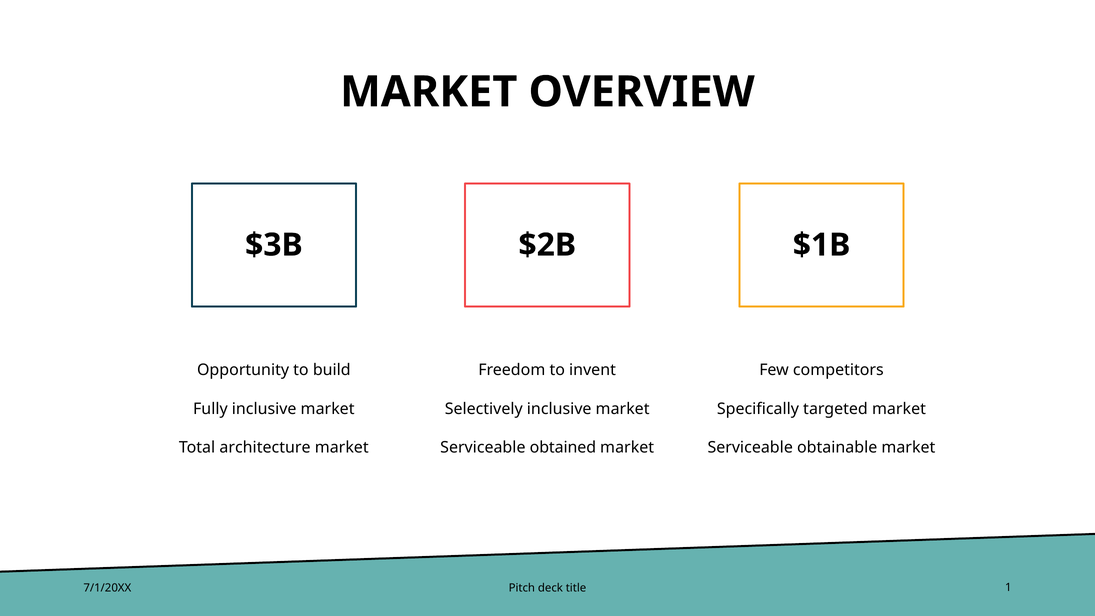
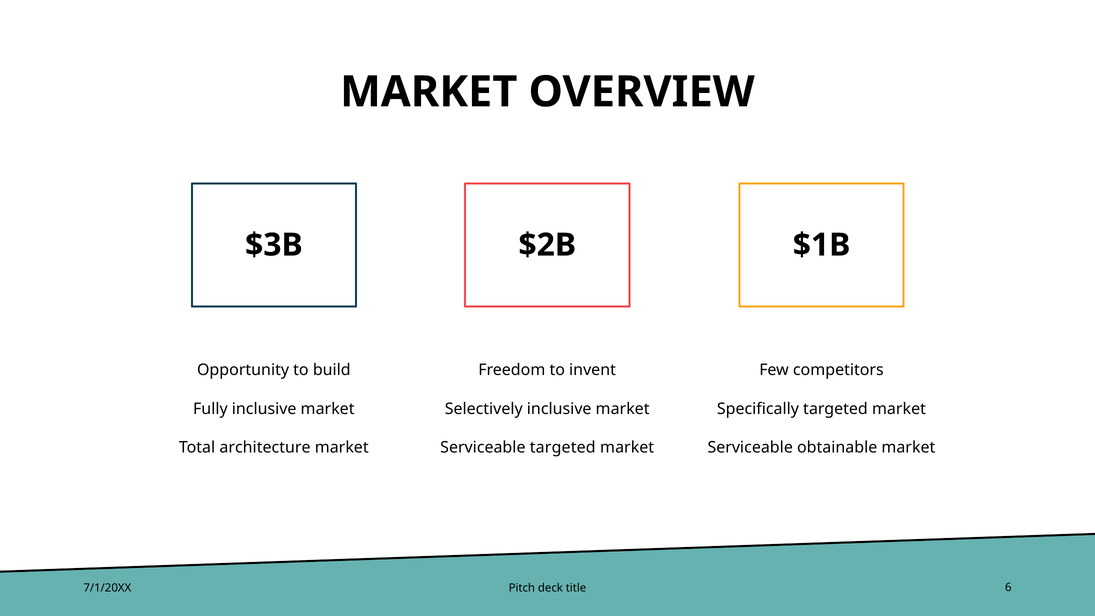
Serviceable obtained: obtained -> targeted (563, 448)
1: 1 -> 6 (1008, 587)
